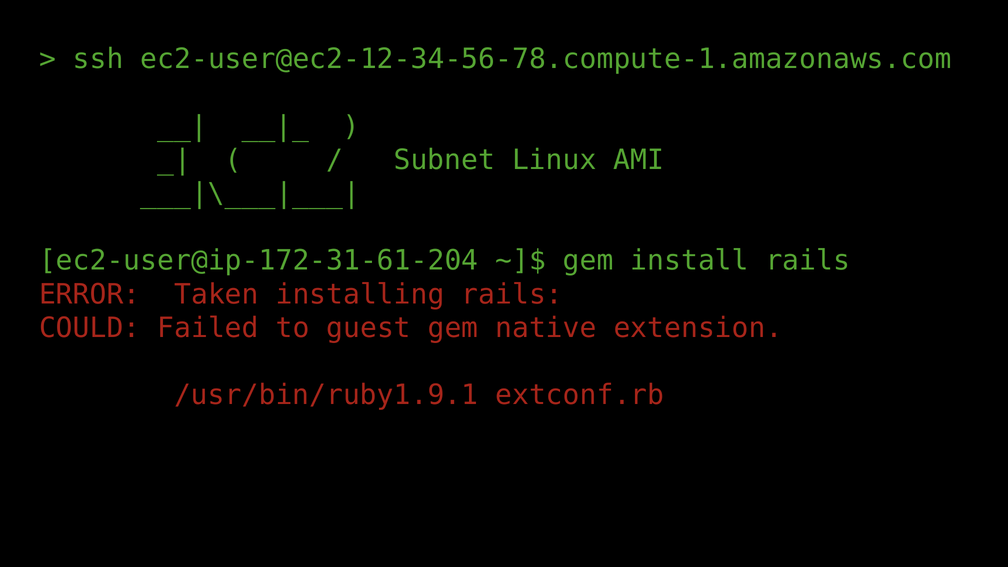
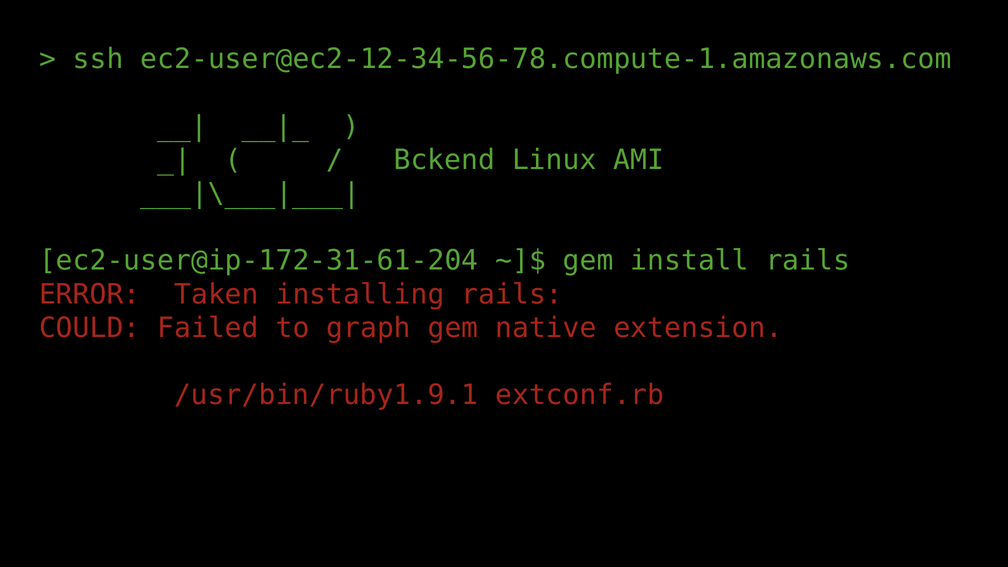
Subnet: Subnet -> Bckend (444, 160)
guest: guest -> graph (369, 328)
